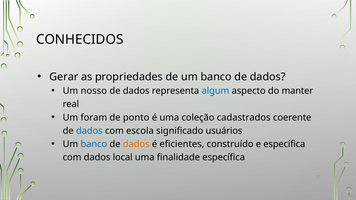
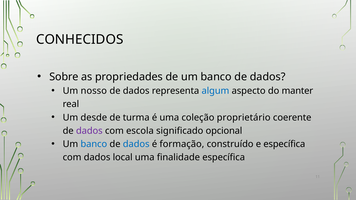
Gerar: Gerar -> Sobre (64, 77)
foram: foram -> desde (94, 118)
ponto: ponto -> turma (136, 118)
cadastrados: cadastrados -> proprietário (244, 118)
dados colour: blue -> purple (89, 131)
usuários: usuários -> opcional (224, 131)
dados colour: orange -> blue (136, 144)
eficientes: eficientes -> formação (182, 144)
